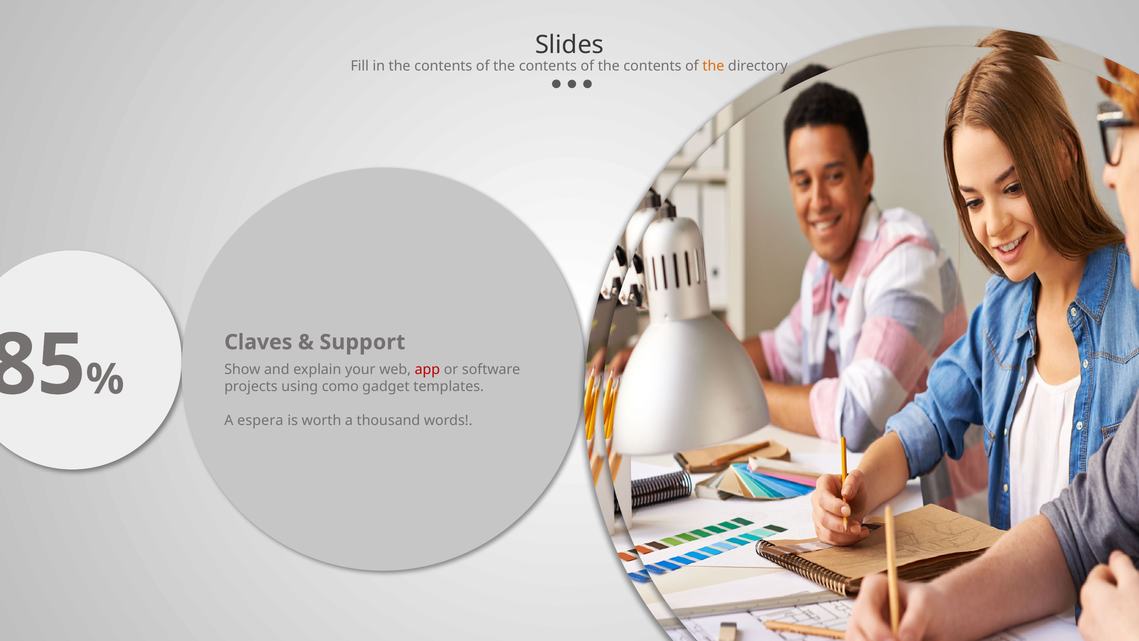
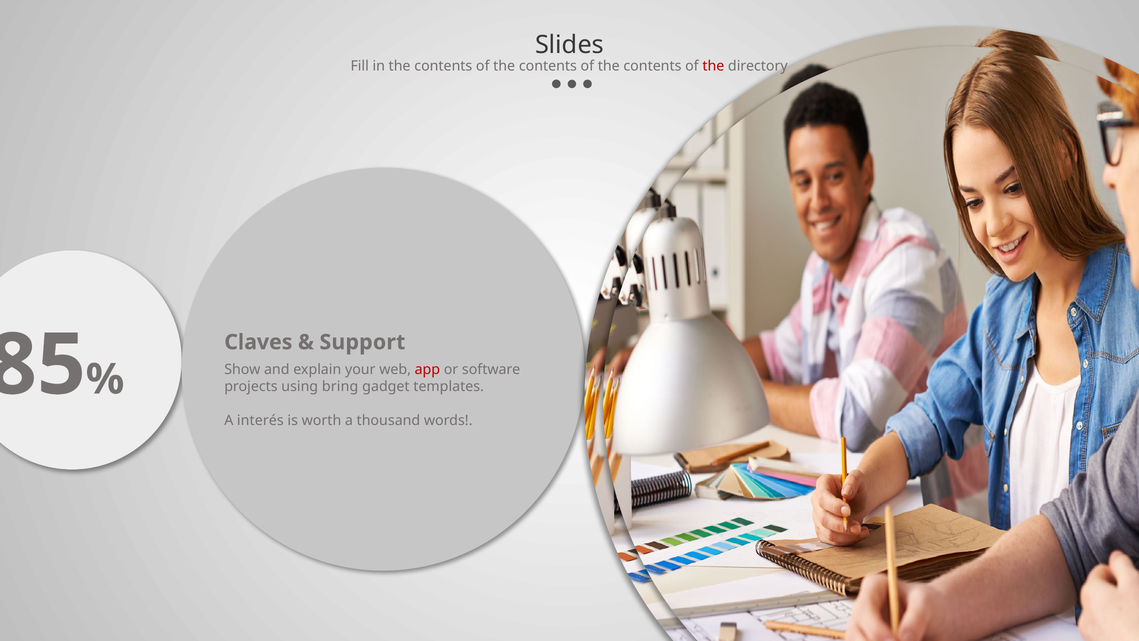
the colour: orange -> red (713, 66)
como: como -> bring (340, 386)
espera: espera -> interés (260, 420)
